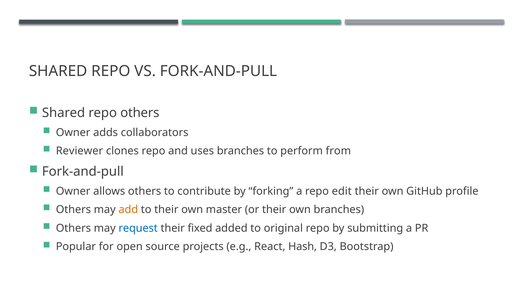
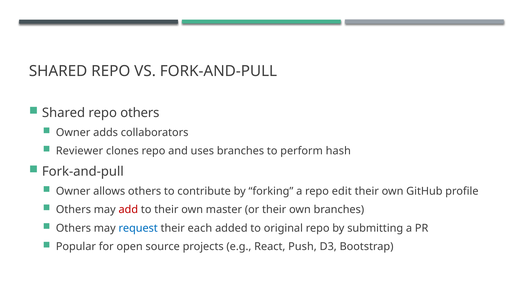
from: from -> hash (338, 151)
add colour: orange -> red (128, 210)
fixed: fixed -> each (200, 228)
Hash: Hash -> Push (302, 247)
